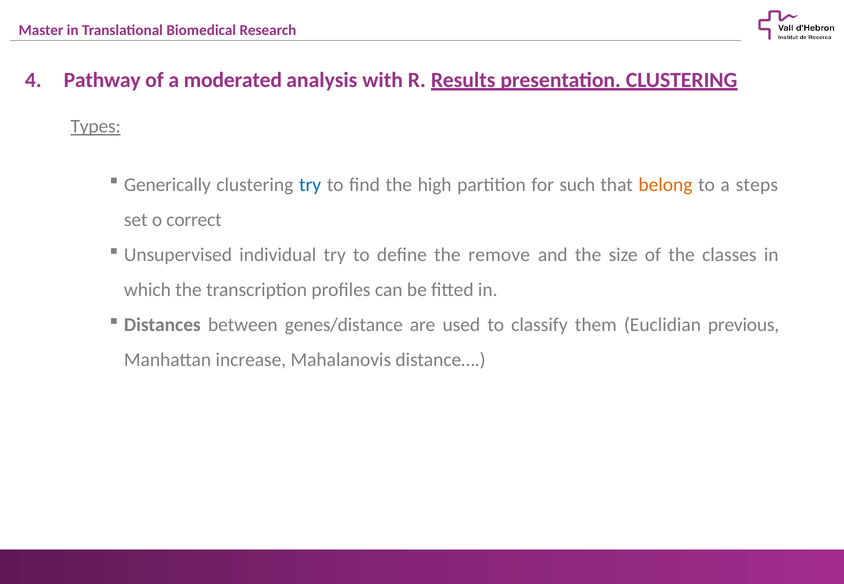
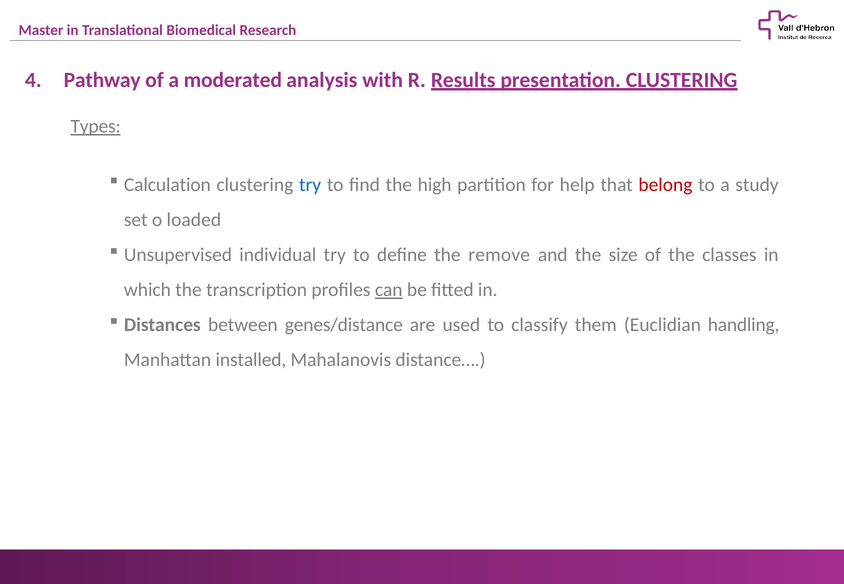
Generically: Generically -> Calculation (167, 185)
such: such -> help (577, 185)
belong colour: orange -> red (665, 185)
steps: steps -> study (757, 185)
correct: correct -> loaded (194, 220)
can underline: none -> present (389, 290)
previous: previous -> handling (744, 325)
increase: increase -> installed (251, 360)
